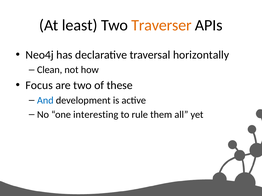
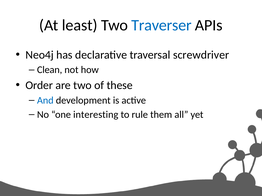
Traverser colour: orange -> blue (161, 25)
horizontally: horizontally -> screwdriver (201, 55)
Focus: Focus -> Order (39, 86)
